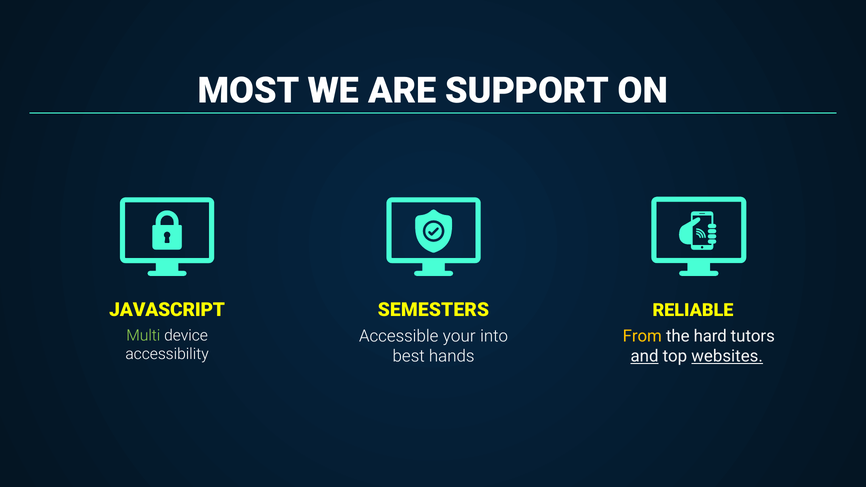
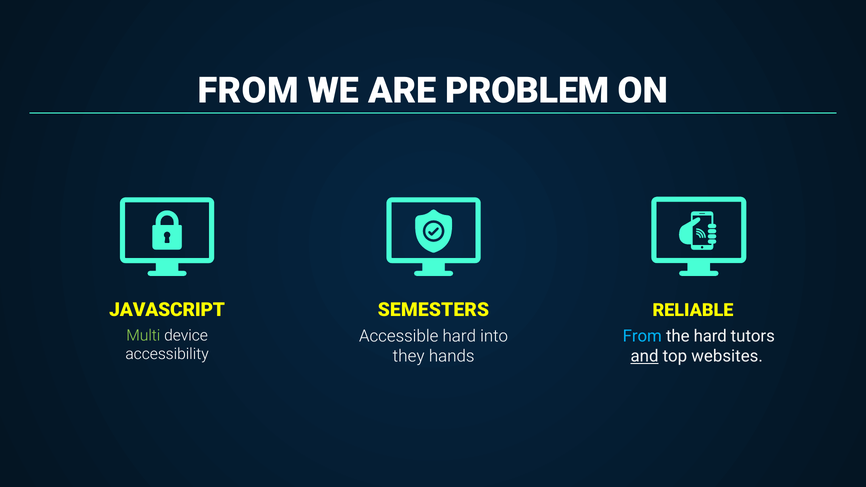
MOST: MOST -> FROM (248, 91)
SUPPORT: SUPPORT -> PROBLEM (527, 91)
From colour: yellow -> light blue (642, 336)
Accessible your: your -> hard (459, 336)
websites underline: present -> none (727, 356)
best: best -> they (409, 356)
